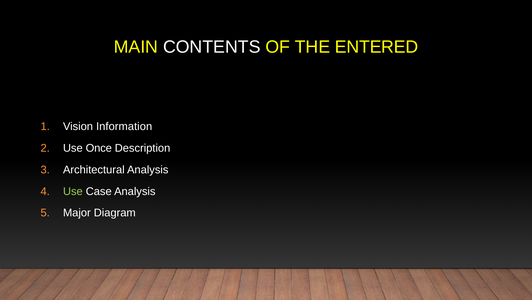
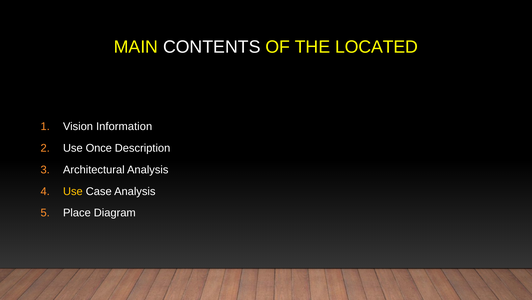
ENTERED: ENTERED -> LOCATED (377, 47)
Use colour: light green -> yellow (73, 191)
Major: Major -> Place (77, 212)
